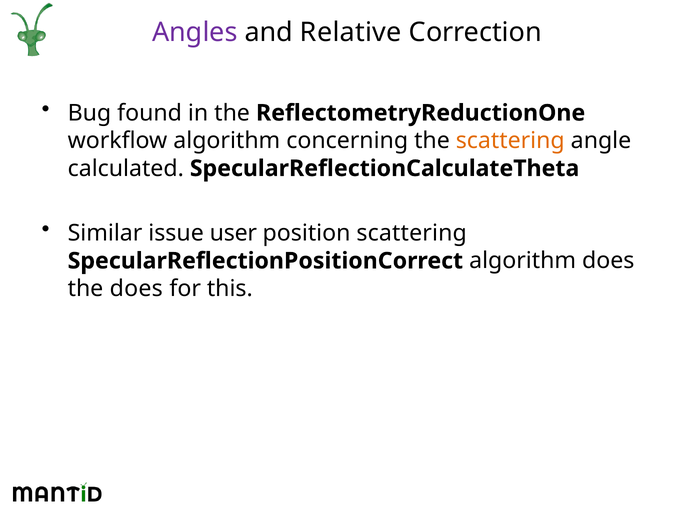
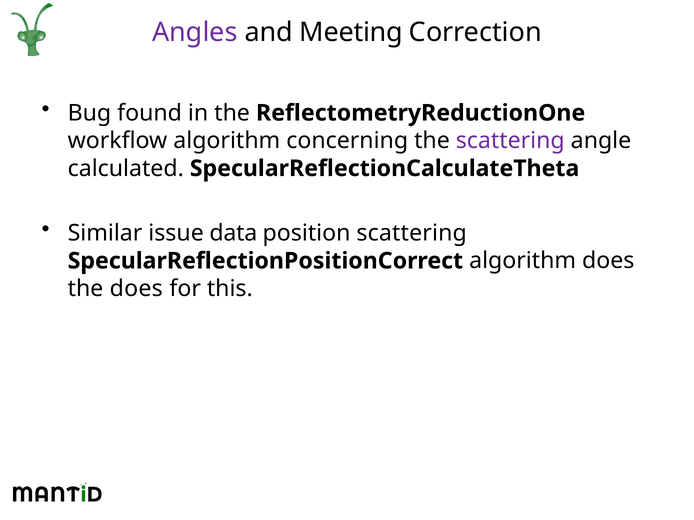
Relative: Relative -> Meeting (351, 32)
scattering colour: orange -> purple (510, 141)
user: user -> data (233, 233)
